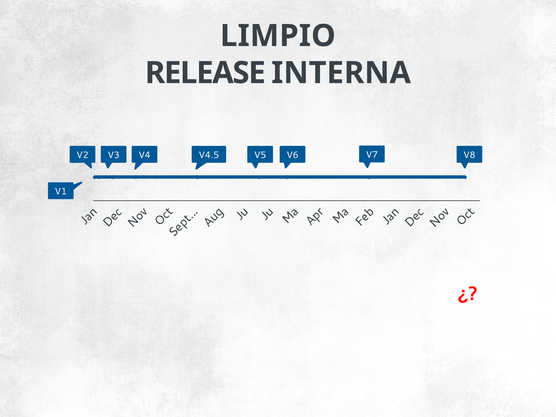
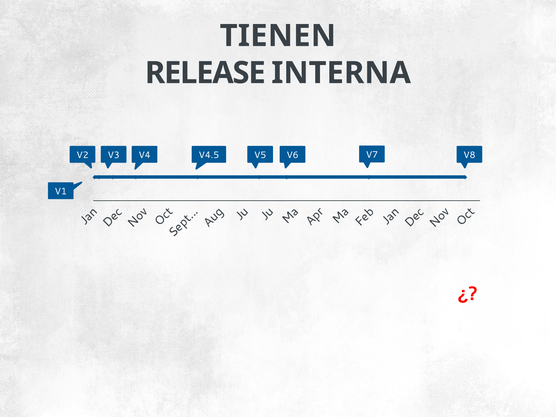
LIMPIO: LIMPIO -> TIENEN (278, 36)
